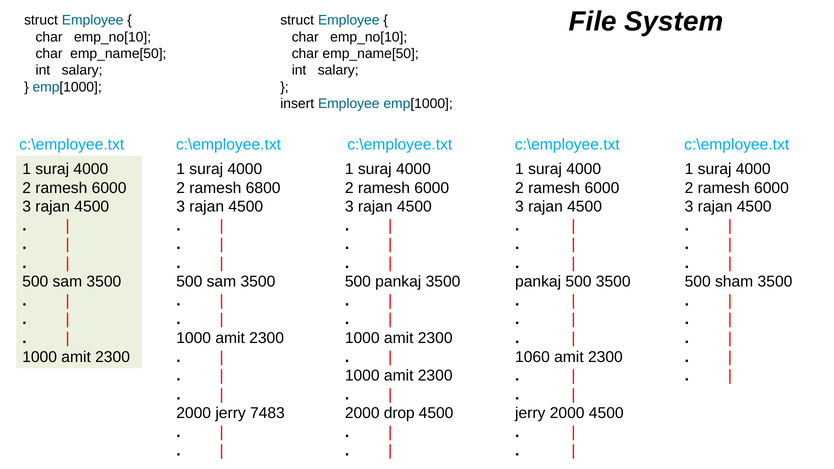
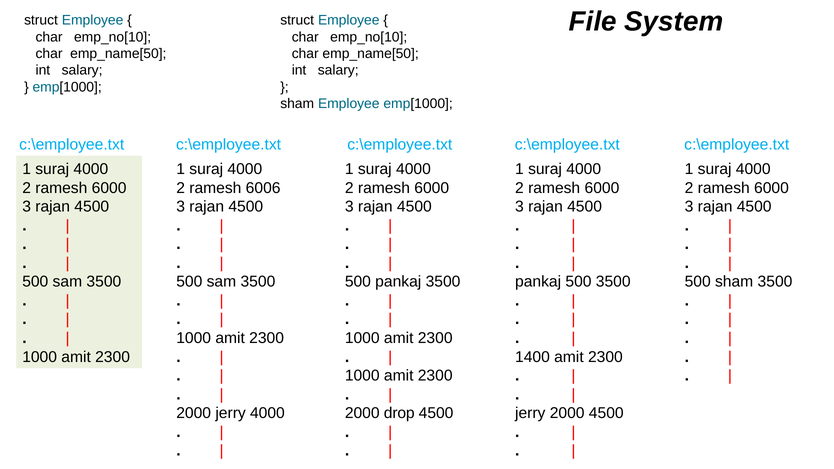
insert: insert -> sham (297, 104)
6800: 6800 -> 6006 (263, 188)
1060: 1060 -> 1400 (532, 357)
jerry 7483: 7483 -> 4000 (267, 413)
